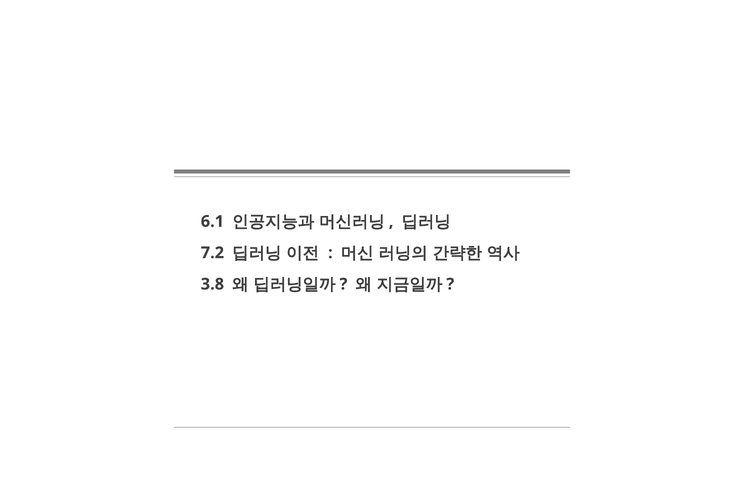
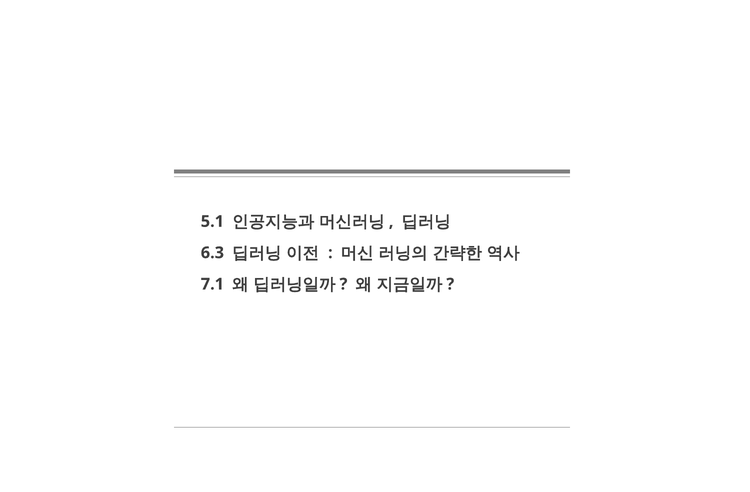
6.1: 6.1 -> 5.1 (212, 222)
7.2: 7.2 -> 6.3 (212, 253)
3.8: 3.8 -> 7.1 (212, 284)
